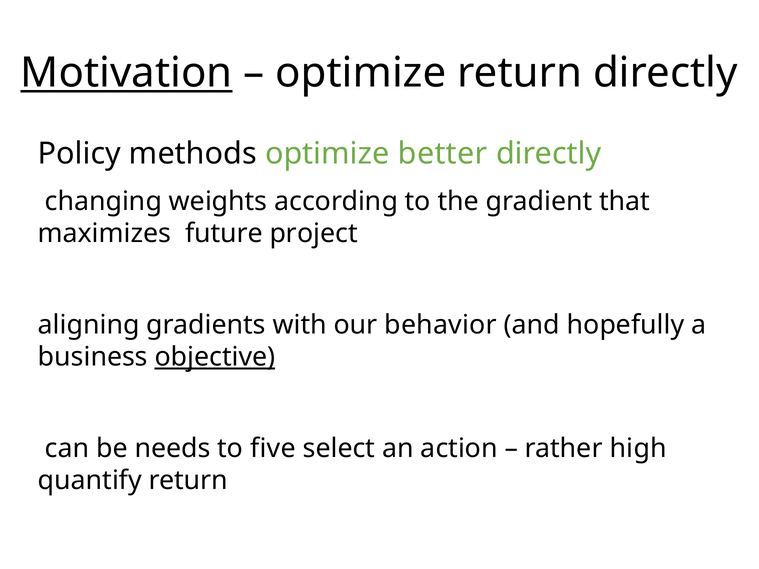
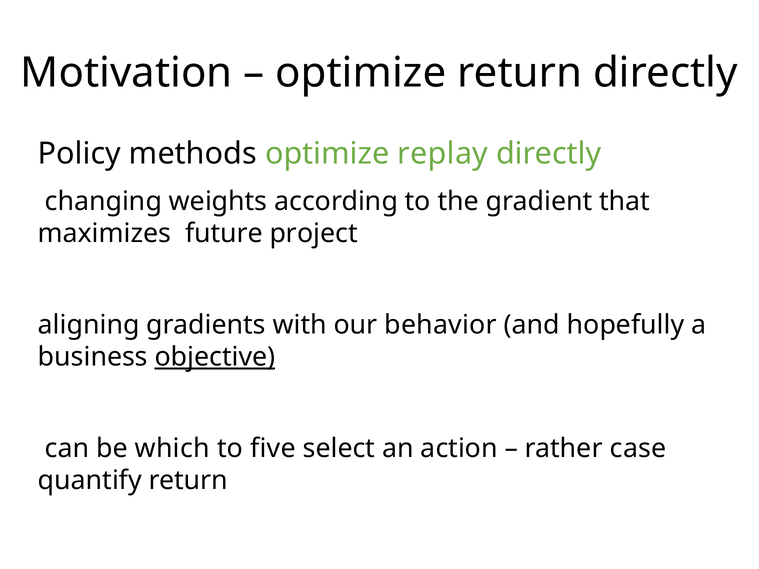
Motivation underline: present -> none (126, 73)
better: better -> replay (443, 154)
needs: needs -> which (172, 449)
high: high -> case (638, 449)
